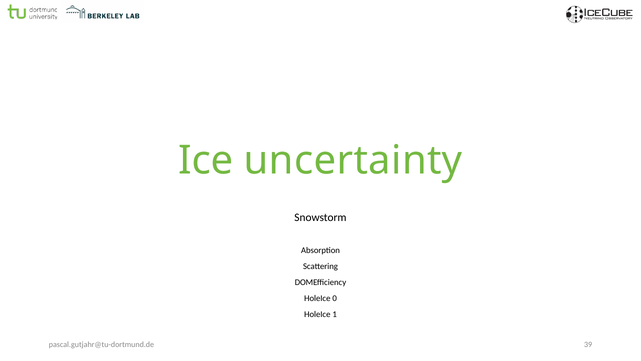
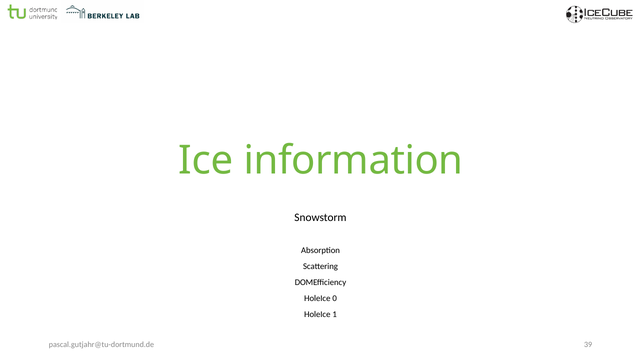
uncertainty: uncertainty -> information (354, 160)
